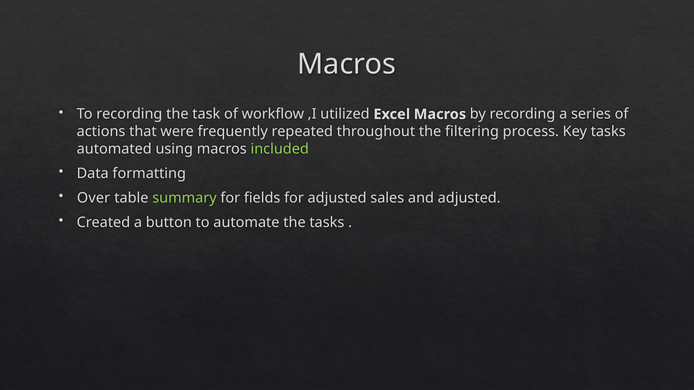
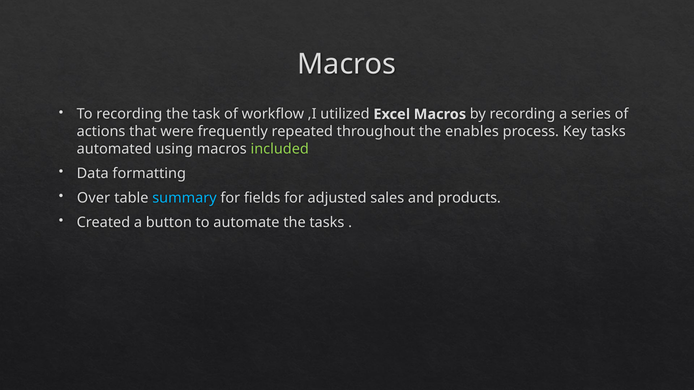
filtering: filtering -> enables (472, 132)
summary colour: light green -> light blue (184, 198)
and adjusted: adjusted -> products (469, 198)
